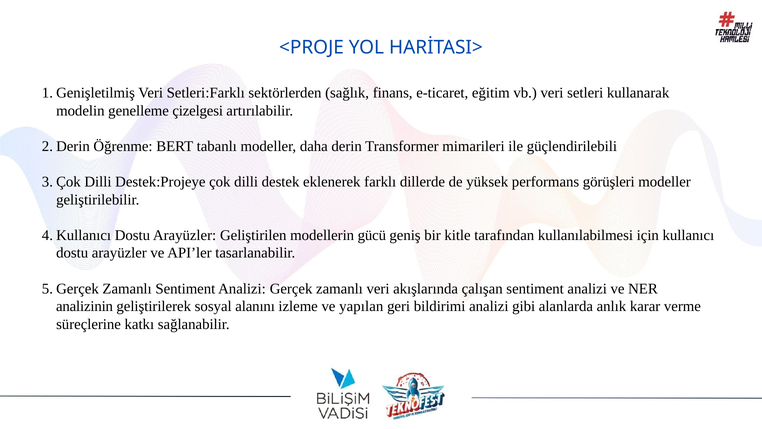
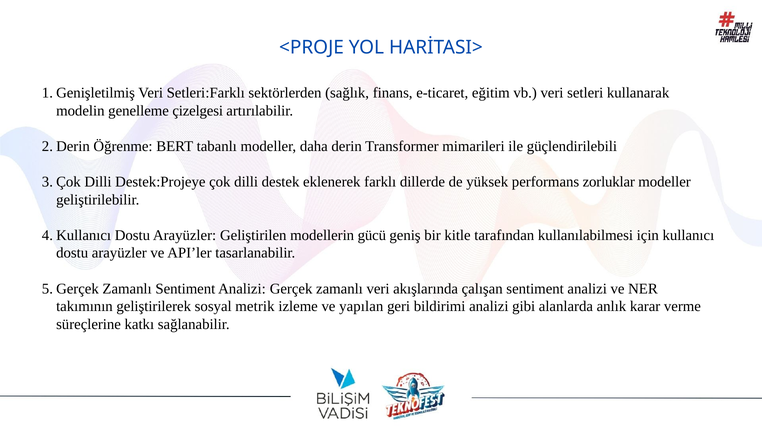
görüşleri: görüşleri -> zorluklar (609, 182)
analizinin: analizinin -> takımının (84, 306)
alanını: alanını -> metrik (255, 306)
